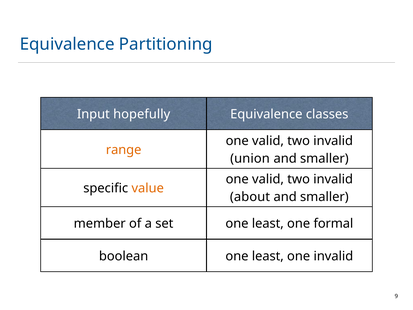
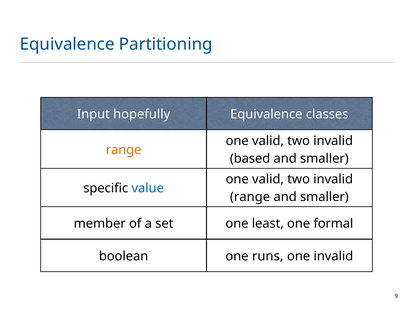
union: union -> based (250, 158)
value colour: orange -> blue (148, 188)
about: about -> range (250, 197)
boolean one least: least -> runs (268, 256)
